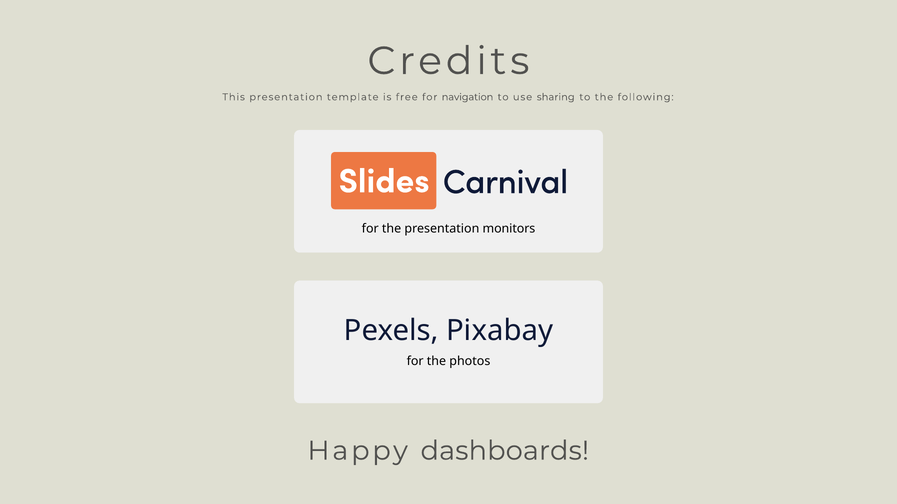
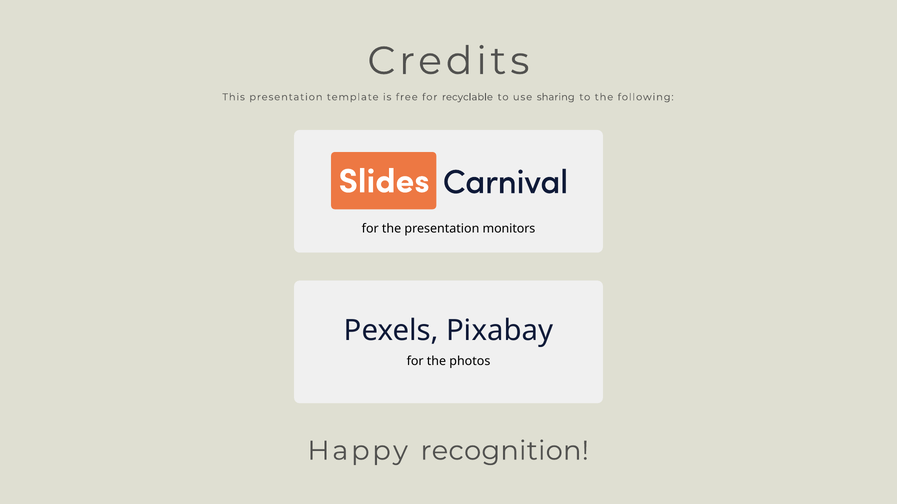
navigation: navigation -> recyclable (467, 97)
dashboards: dashboards -> recognition (505, 451)
